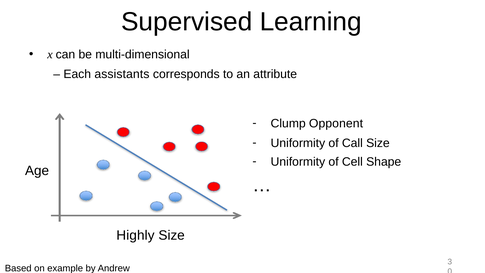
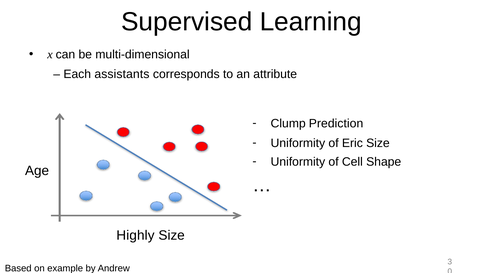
Opponent: Opponent -> Prediction (336, 123)
Call: Call -> Eric (352, 143)
